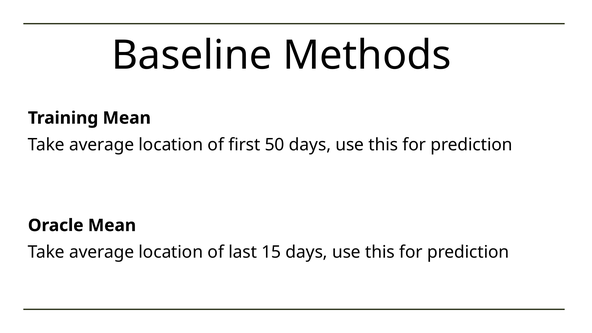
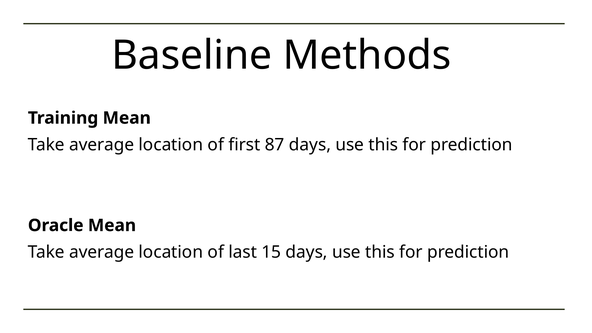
50: 50 -> 87 (275, 145)
